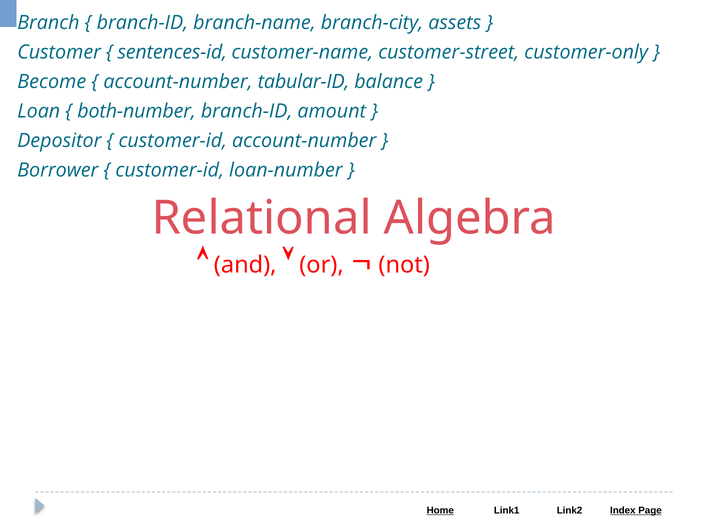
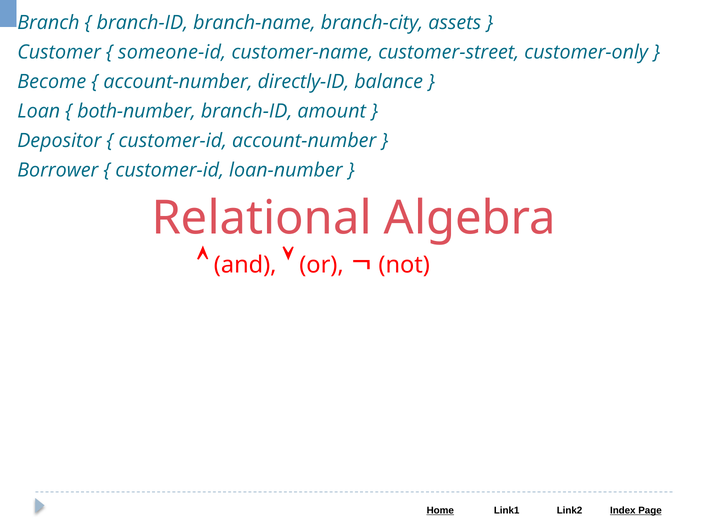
sentences-id: sentences-id -> someone-id (172, 52)
tabular-ID: tabular-ID -> directly-ID (303, 82)
